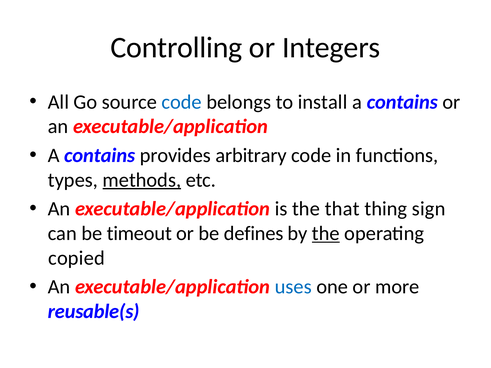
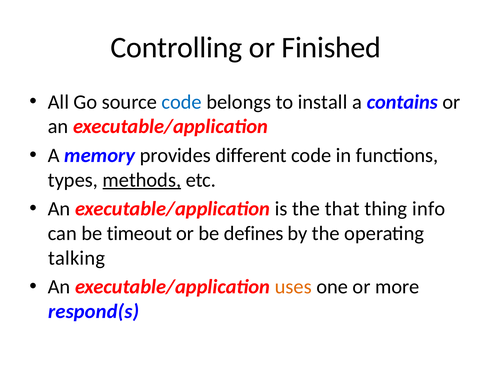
Integers: Integers -> Finished (331, 48)
contains: contains -> memory (100, 156)
arbitrary: arbitrary -> different (251, 156)
sign: sign -> info (429, 209)
the underline: present -> none (326, 234)
copied: copied -> talking (77, 258)
uses colour: blue -> orange (293, 287)
reusable(s: reusable(s -> respond(s (94, 312)
